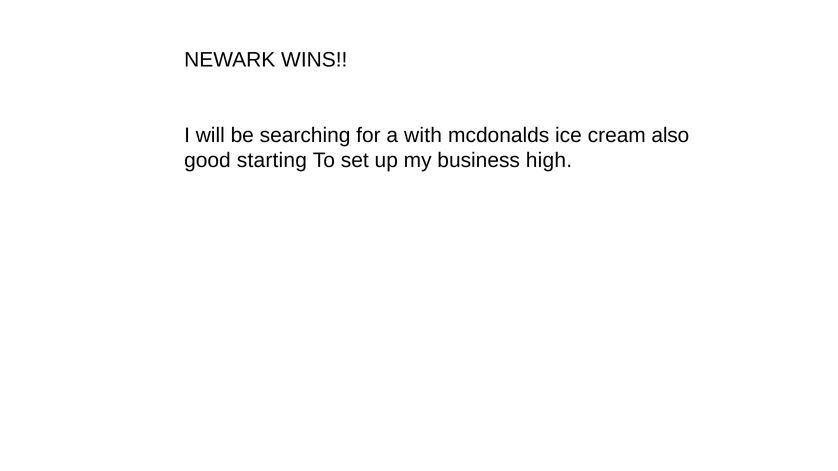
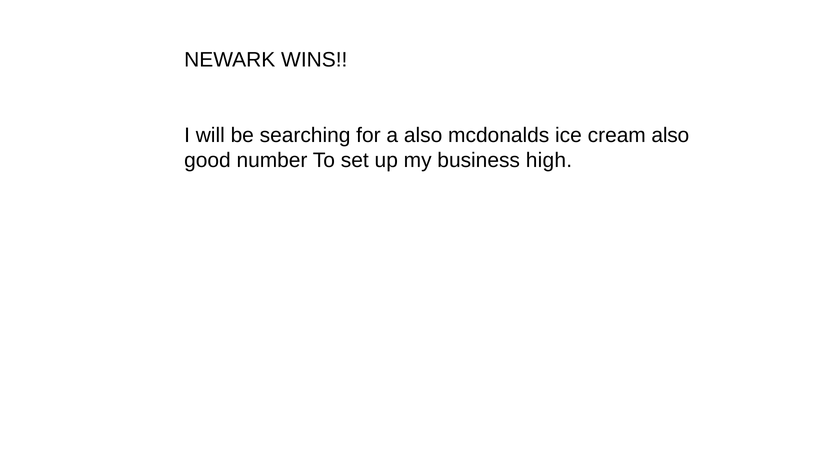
a with: with -> also (423, 135)
starting: starting -> number (272, 161)
